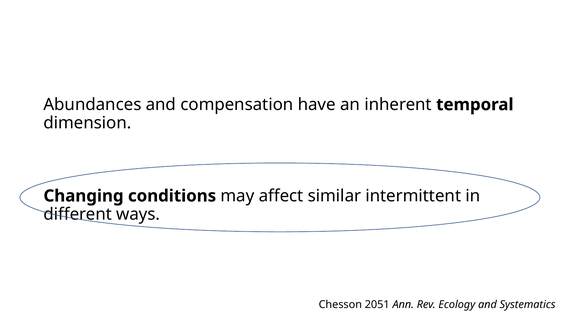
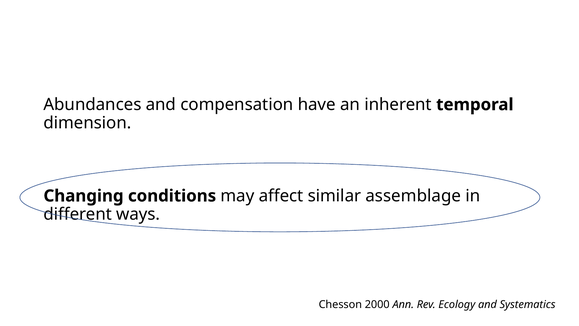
intermittent: intermittent -> assemblage (413, 196)
2051: 2051 -> 2000 (377, 304)
